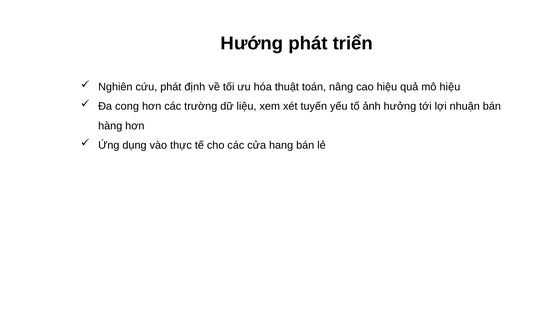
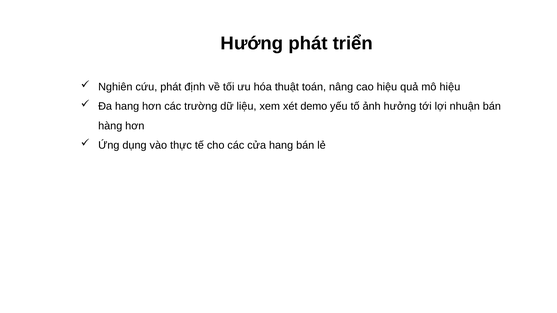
Đa cong: cong -> hang (127, 106)
tuyến: tuyến -> demo (314, 106)
